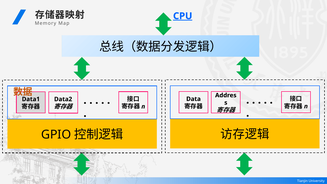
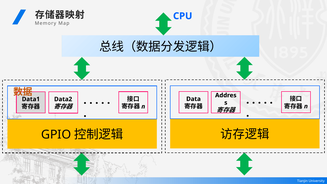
CPU underline: present -> none (183, 16)
